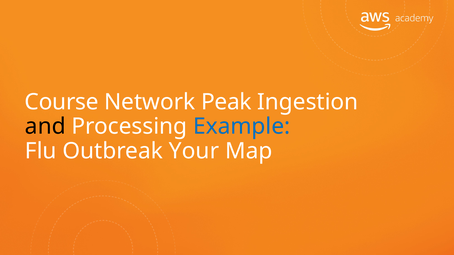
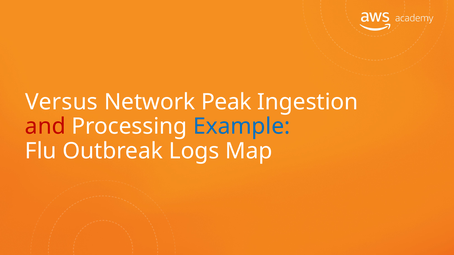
Course: Course -> Versus (61, 102)
and colour: black -> red (45, 127)
Your: Your -> Logs (194, 151)
